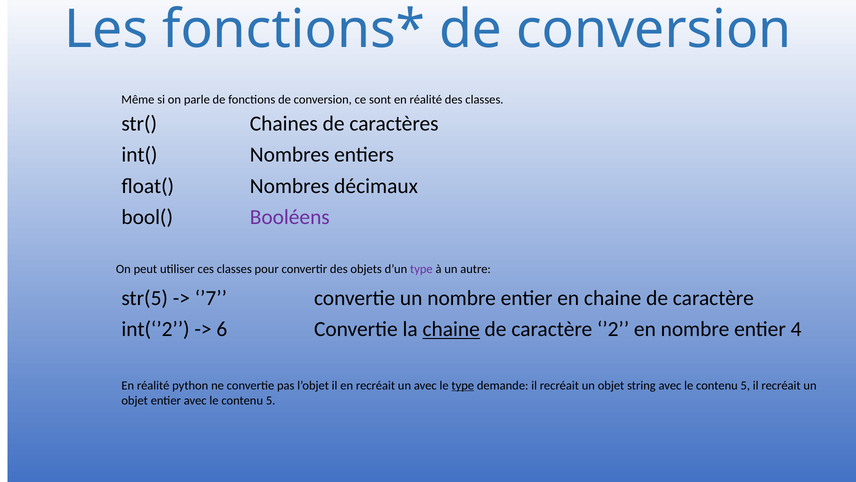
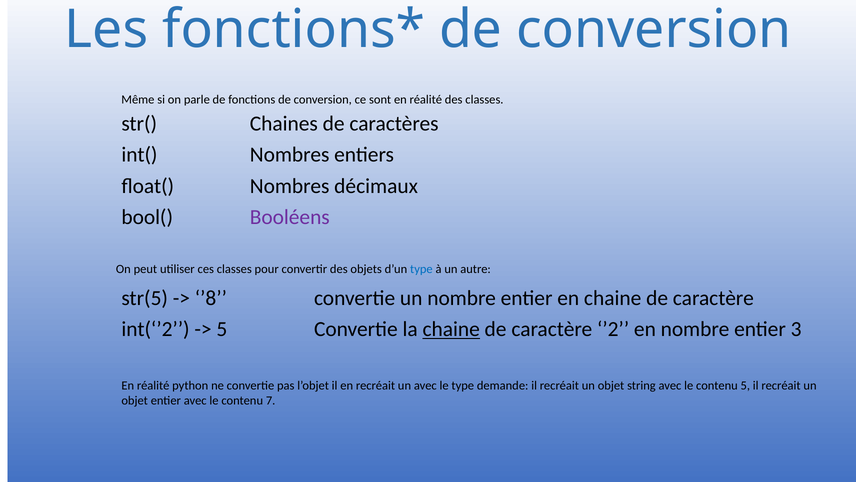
type colour: purple -> blue (421, 269)
’7: ’7 -> ’8 (211, 298)
6: 6 -> 5 (222, 329)
4: 4 -> 3 (796, 329)
type underline: present -> none (463, 385)
5: 5 -> 7 (271, 400)
